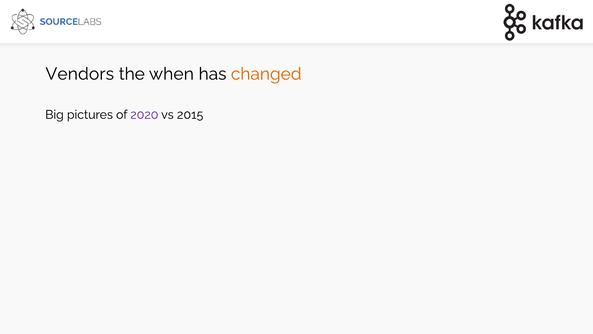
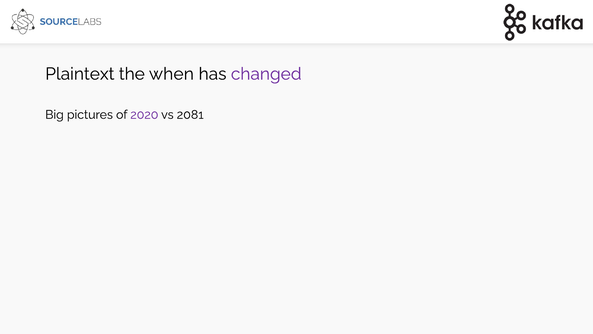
Vendors: Vendors -> Plaintext (80, 74)
changed colour: orange -> purple (266, 74)
2015: 2015 -> 2081 (190, 115)
